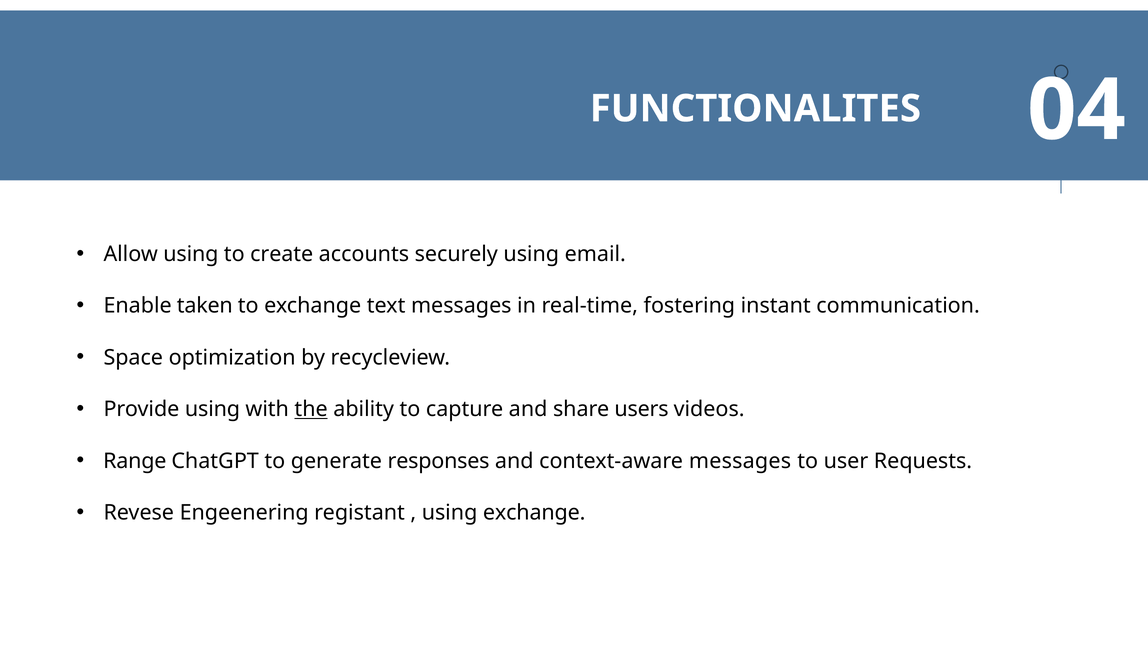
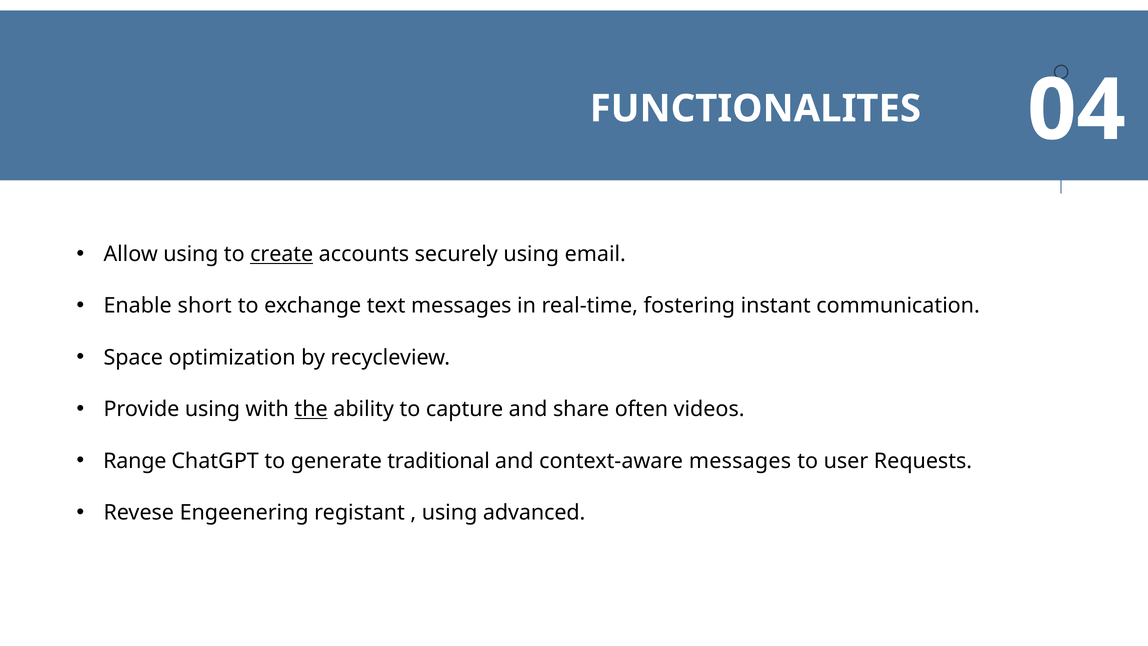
create underline: none -> present (282, 254)
taken: taken -> short (205, 306)
users: users -> often (641, 409)
responses: responses -> traditional (439, 461)
using exchange: exchange -> advanced (534, 512)
